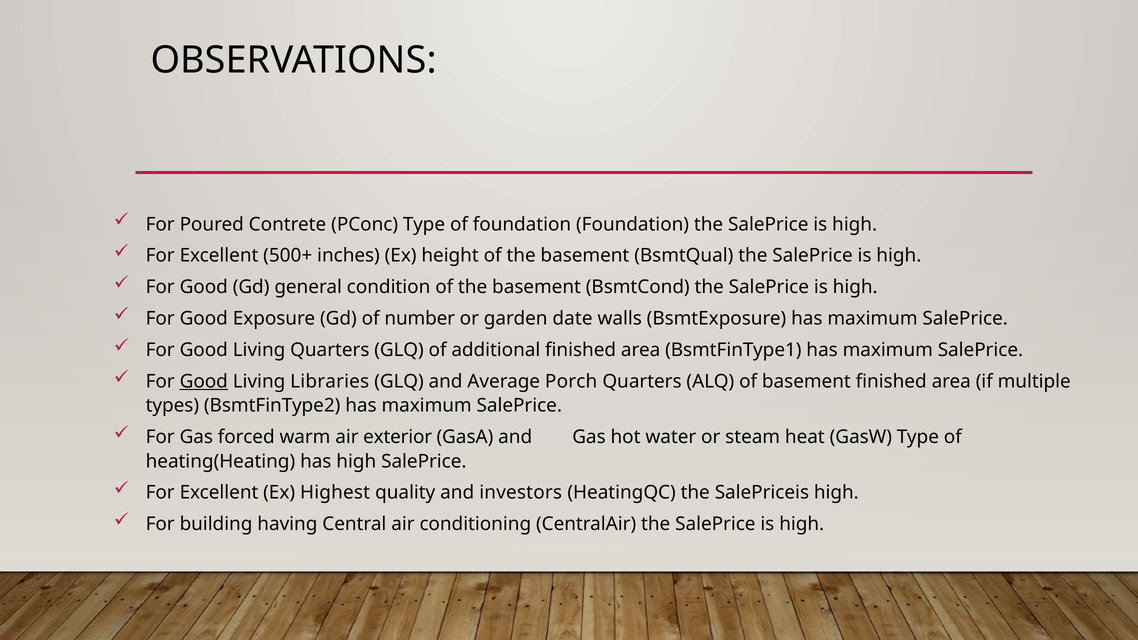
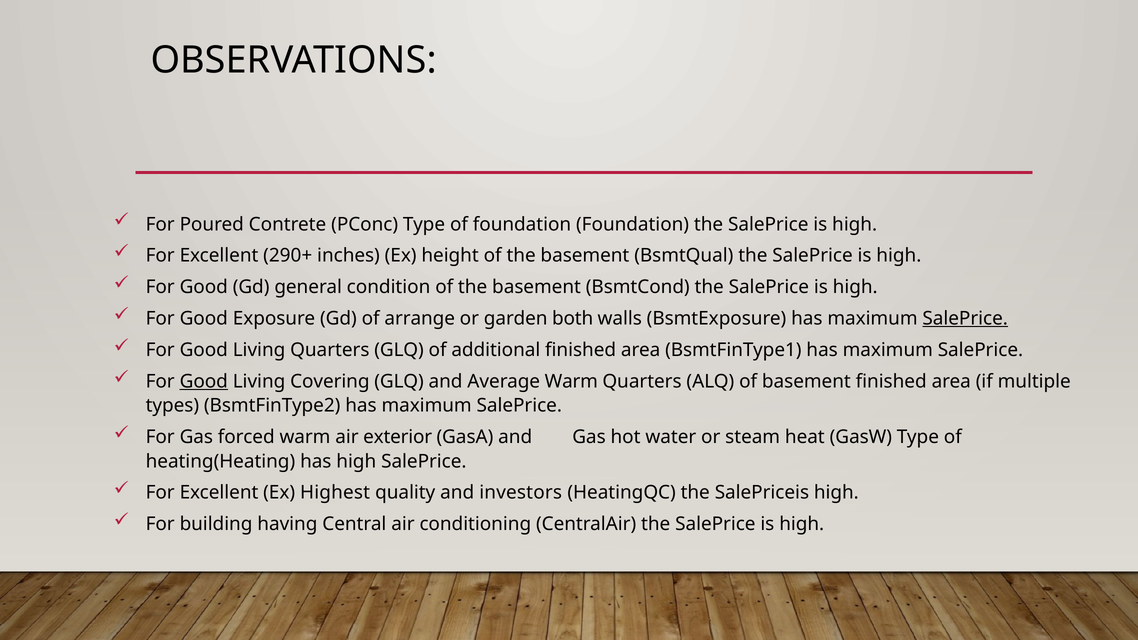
500+: 500+ -> 290+ (288, 256)
number: number -> arrange (420, 319)
date: date -> both (573, 319)
SalePrice underline: none -> present (965, 319)
Libraries: Libraries -> Covering (330, 382)
Average Porch: Porch -> Warm (571, 382)
